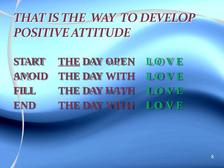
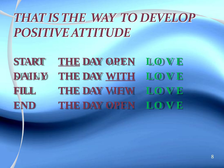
AVOID: AVOID -> DAILY (31, 76)
WITH underline: none -> present (120, 76)
HAVE: HAVE -> VIEW (120, 91)
END THE DAY VIEW: VIEW -> OPEN (120, 105)
